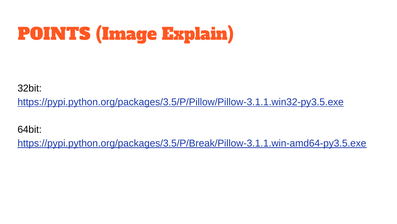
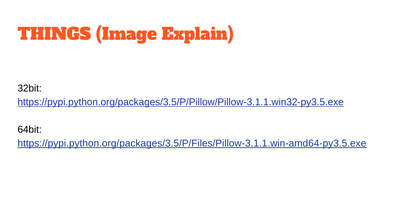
POINTS: POINTS -> THINGS (54, 34)
https://pypi.python.org/packages/3.5/P/Break/Pillow-3.1.1.win-amd64-py3.5.exe: https://pypi.python.org/packages/3.5/P/Break/Pillow-3.1.1.win-amd64-py3.5.exe -> https://pypi.python.org/packages/3.5/P/Files/Pillow-3.1.1.win-amd64-py3.5.exe (192, 143)
